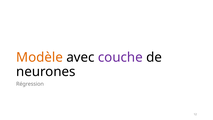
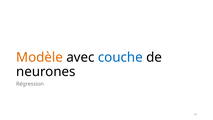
couche colour: purple -> blue (120, 57)
